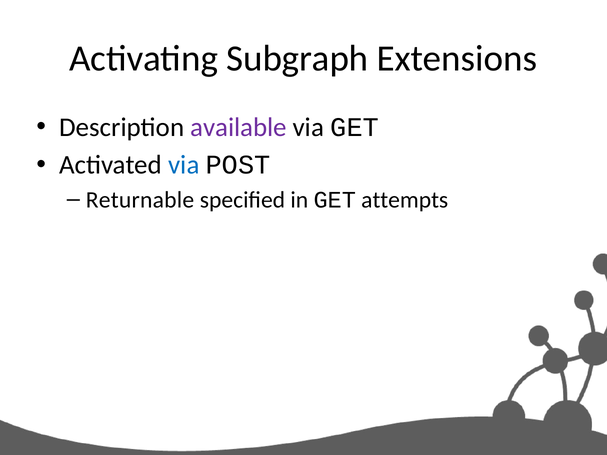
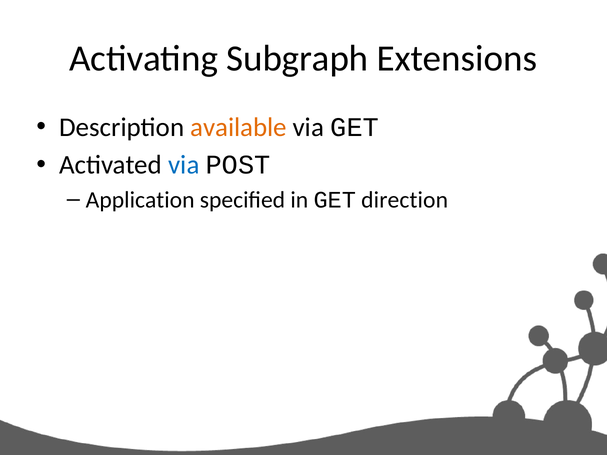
available colour: purple -> orange (239, 127)
Returnable: Returnable -> Application (140, 200)
attempts: attempts -> direction (405, 200)
